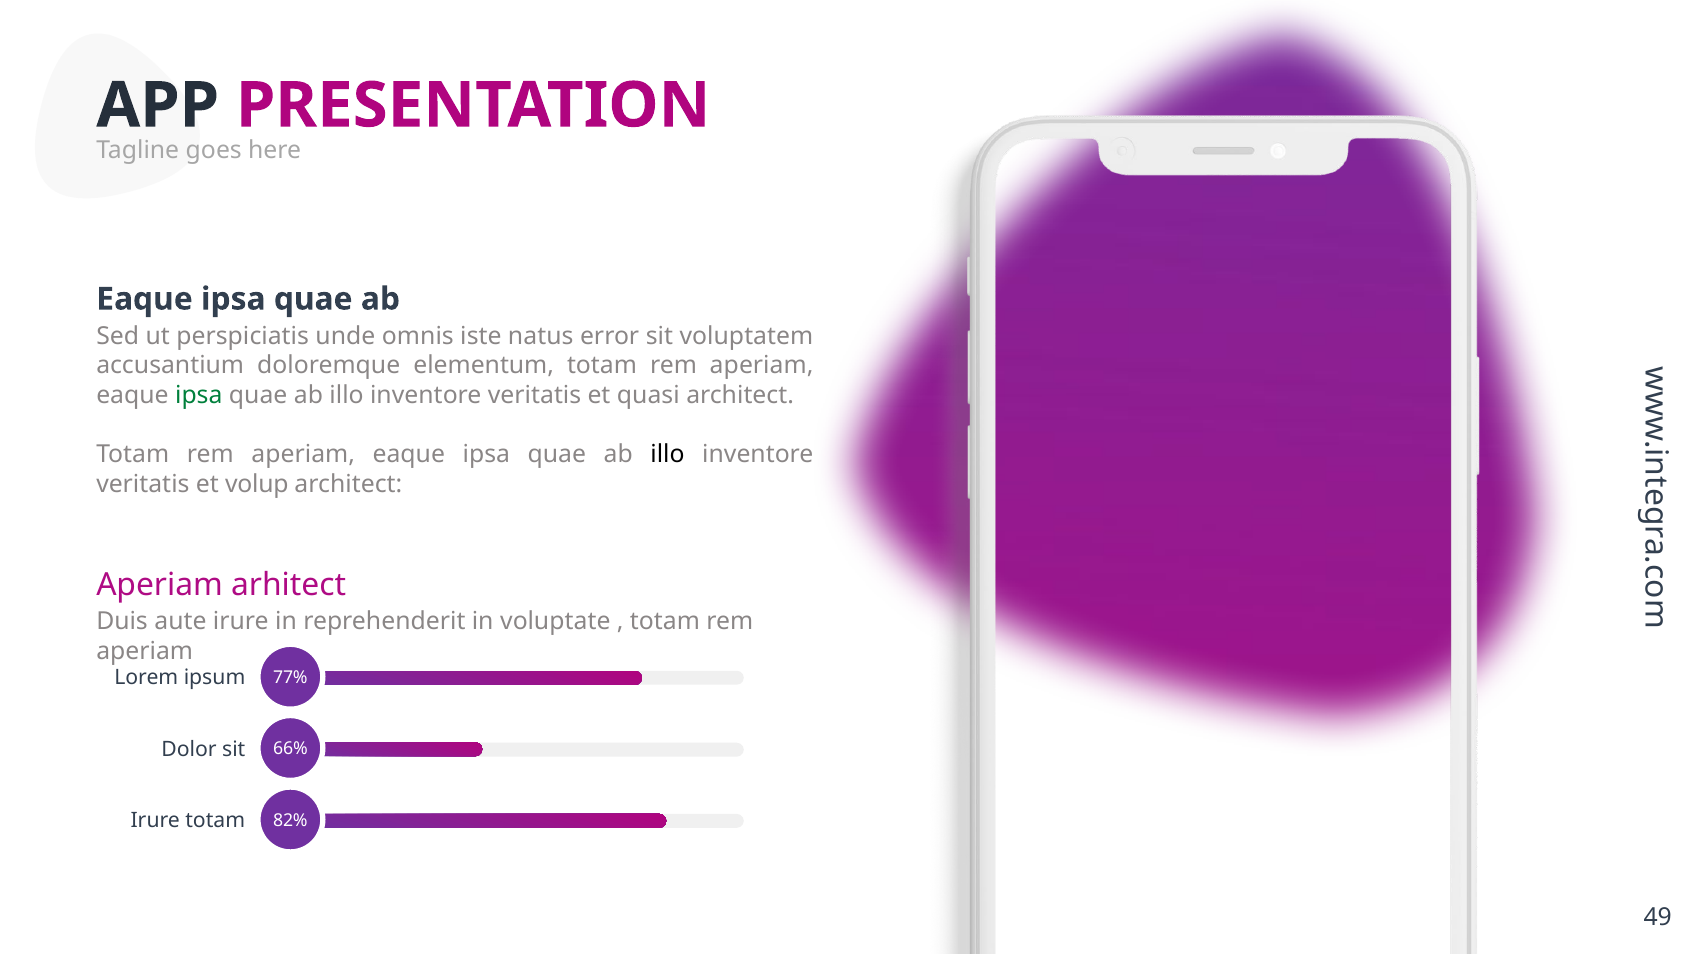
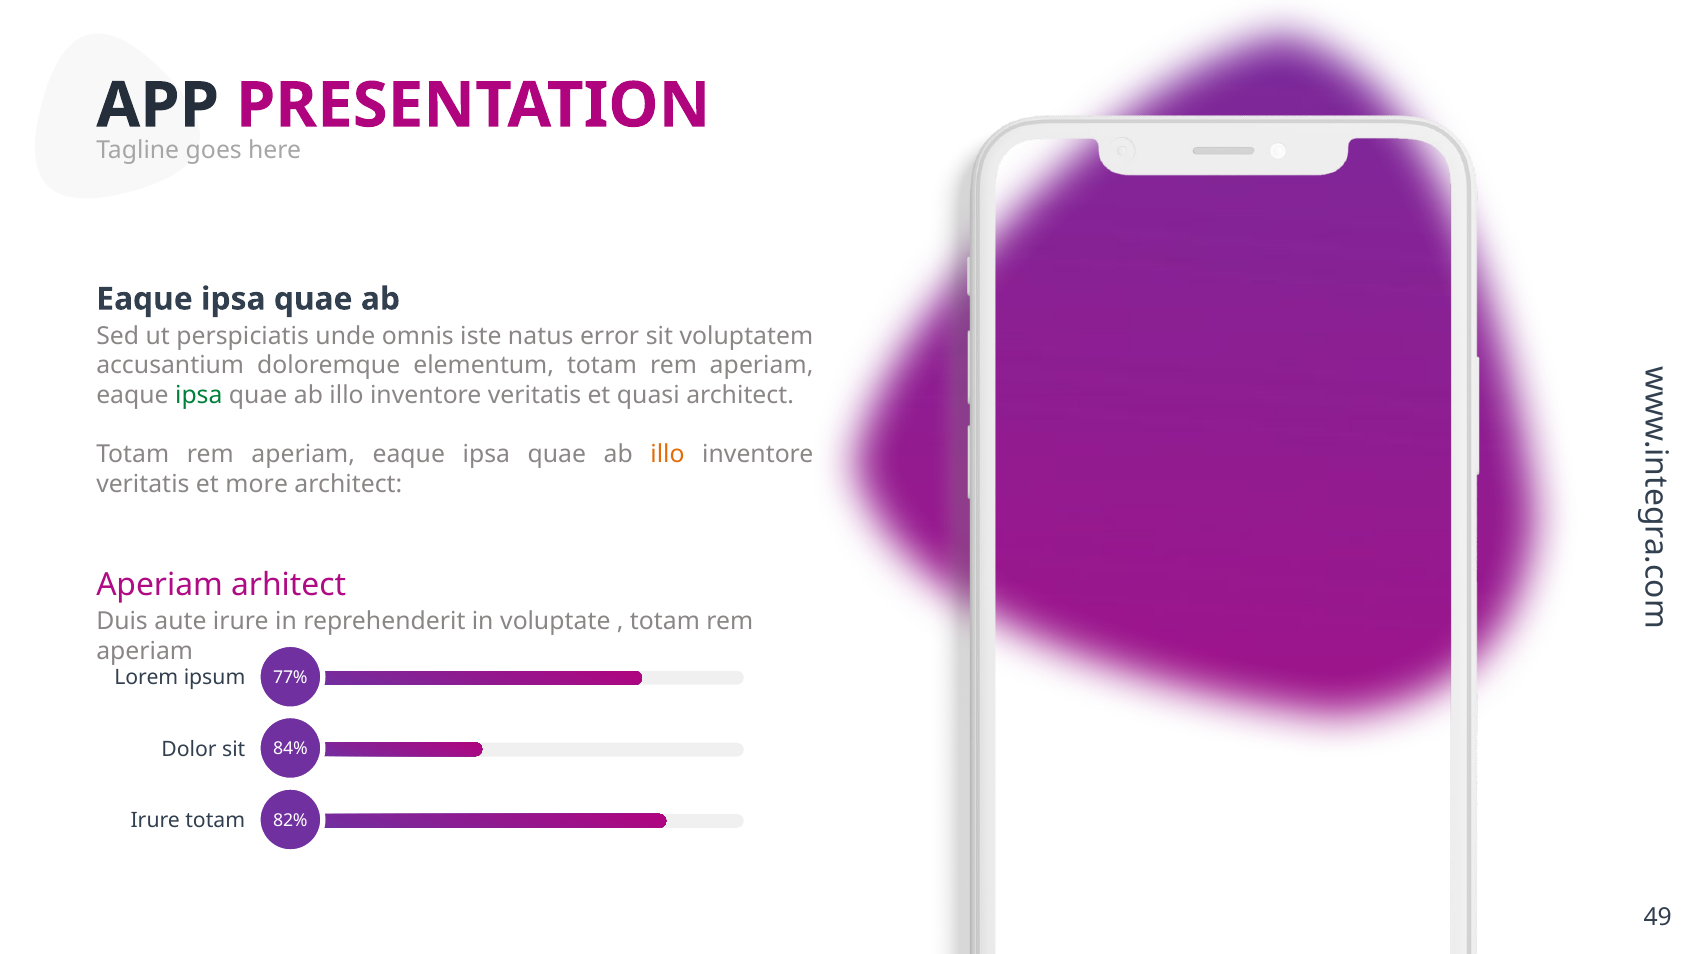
illo colour: black -> orange (667, 455)
volup: volup -> more (257, 485)
66%: 66% -> 84% (290, 750)
